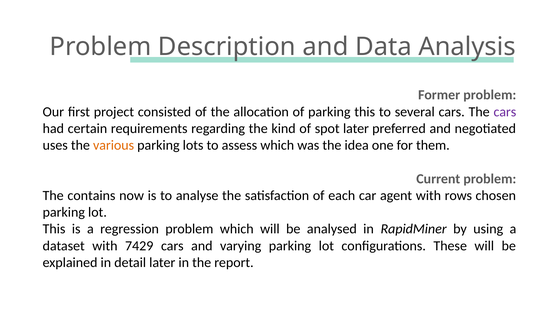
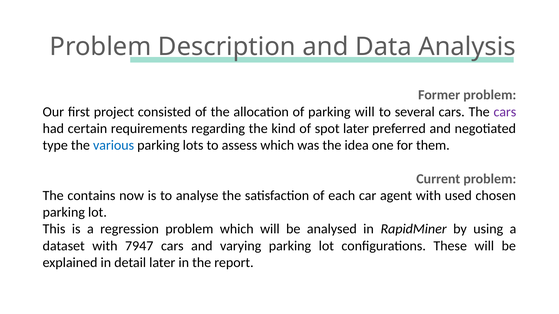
parking this: this -> will (365, 112)
uses: uses -> type (55, 145)
various colour: orange -> blue (114, 145)
rows: rows -> used (458, 196)
7429: 7429 -> 7947 (139, 246)
